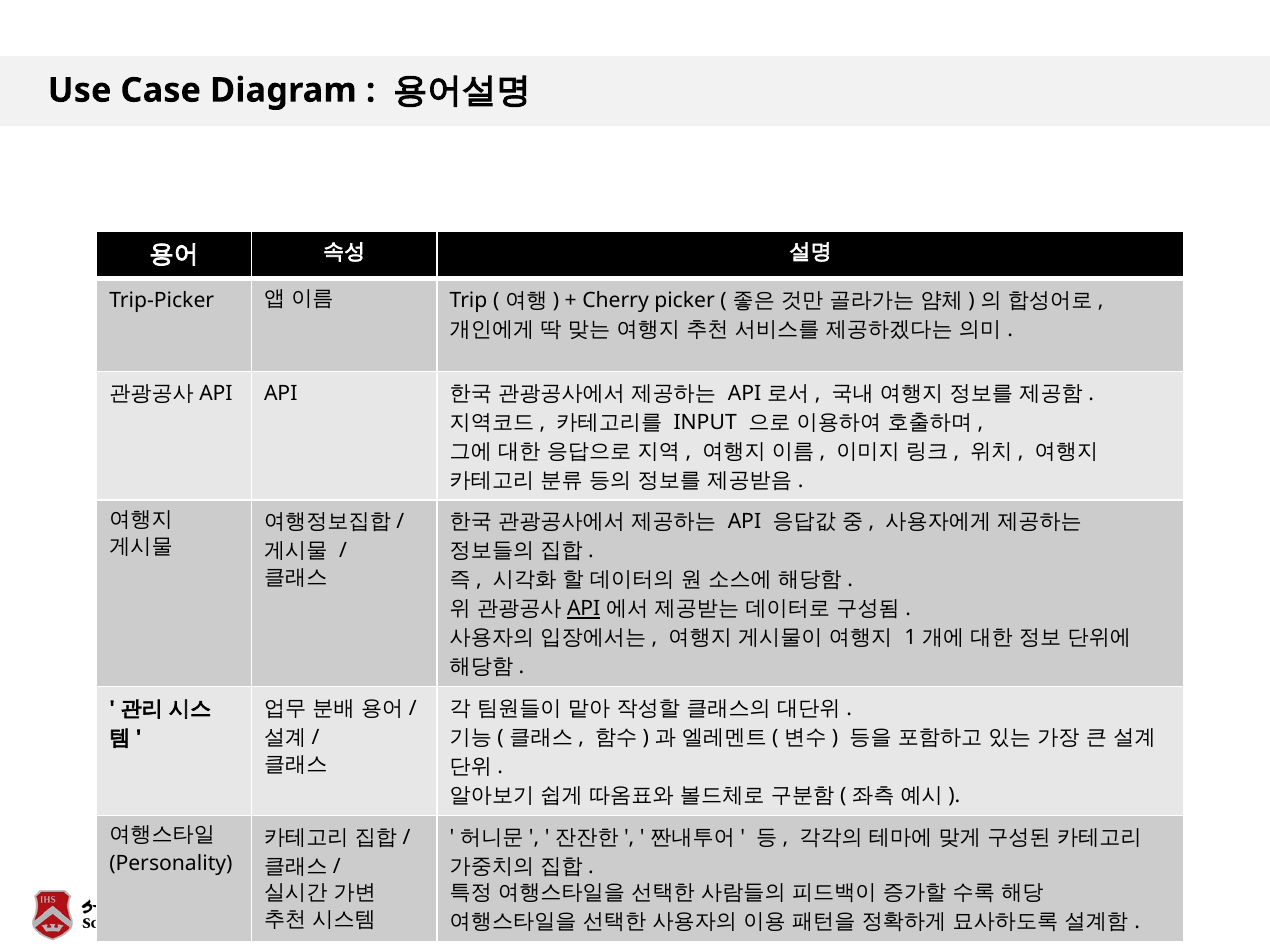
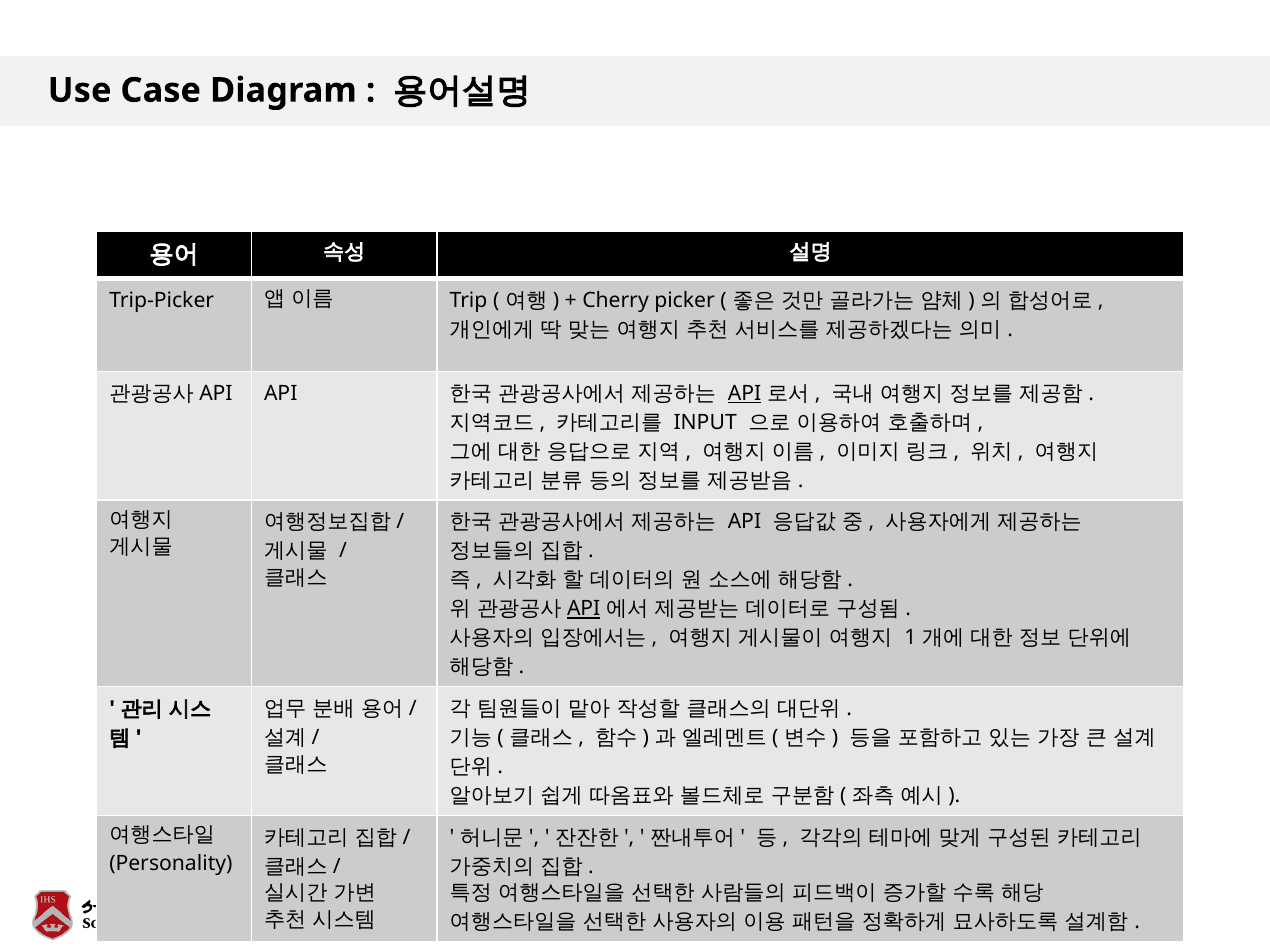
API underline: none -> present (745, 393)
